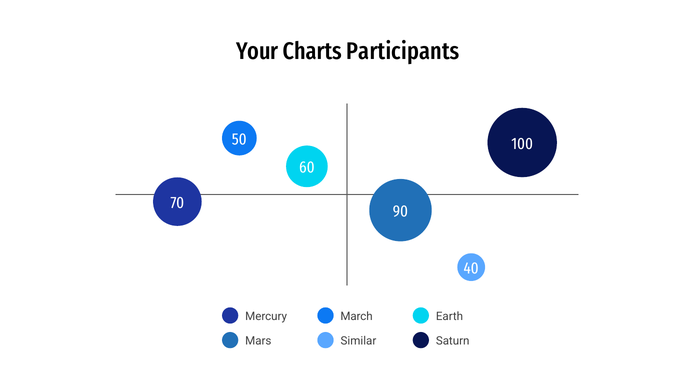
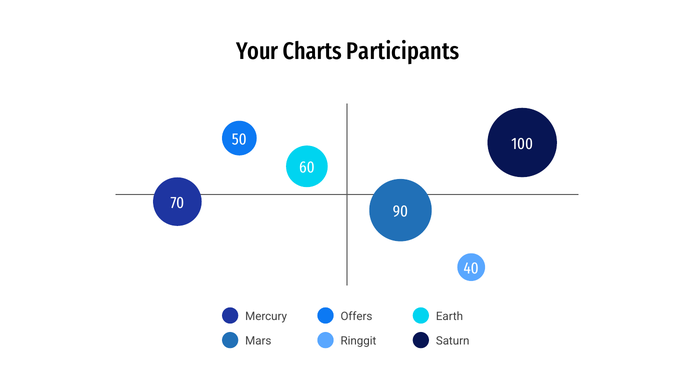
March: March -> Offers (357, 317)
Similar: Similar -> Ringgit (358, 341)
